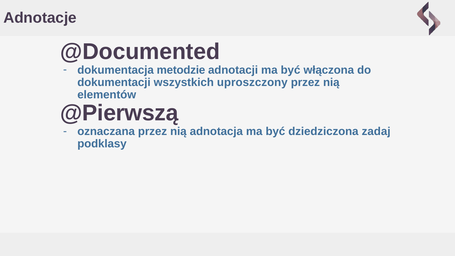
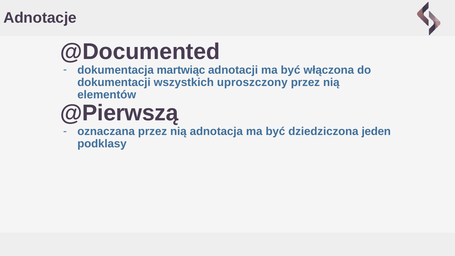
metodzie: metodzie -> martwiąc (181, 70)
zadaj: zadaj -> jeden (376, 131)
